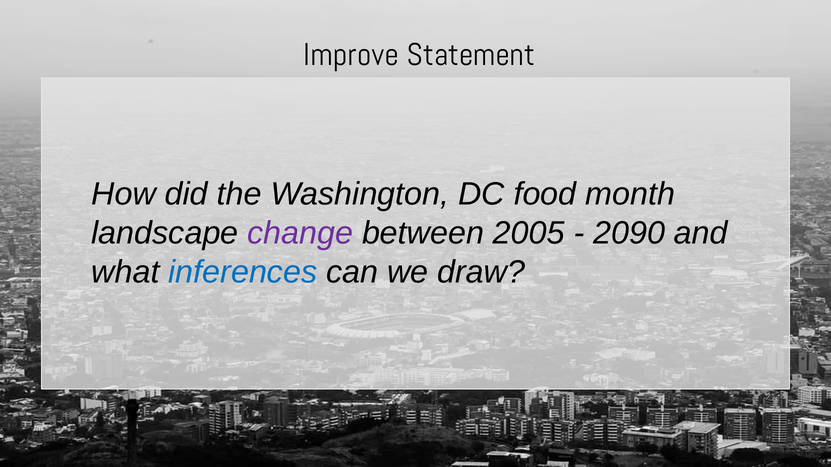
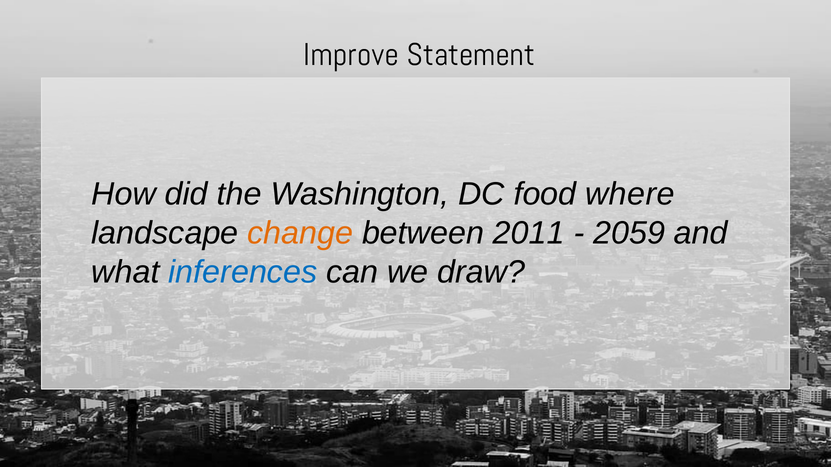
month: month -> where (630, 195)
change colour: purple -> orange (300, 233)
2005: 2005 -> 2011 (529, 233)
2090: 2090 -> 2059 (629, 233)
